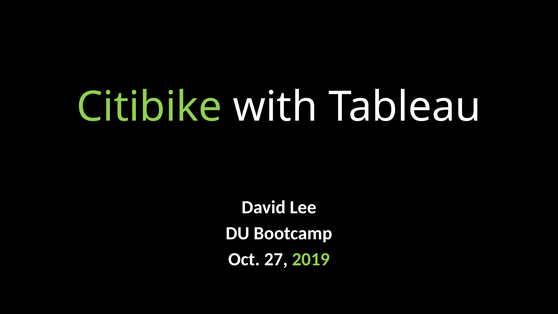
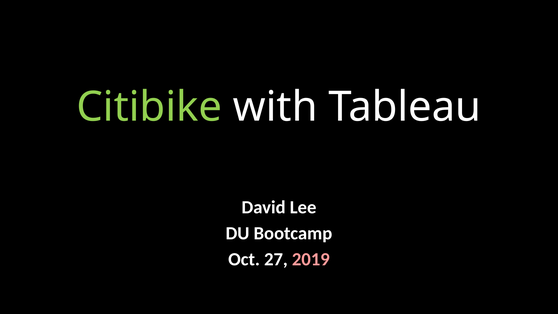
2019 colour: light green -> pink (311, 259)
